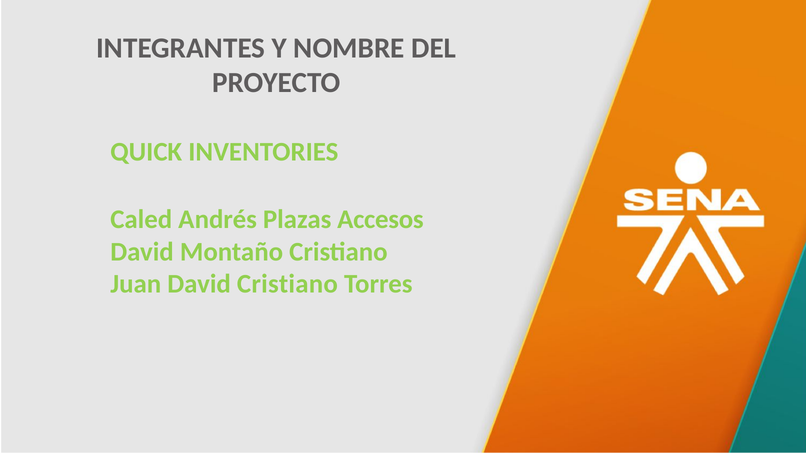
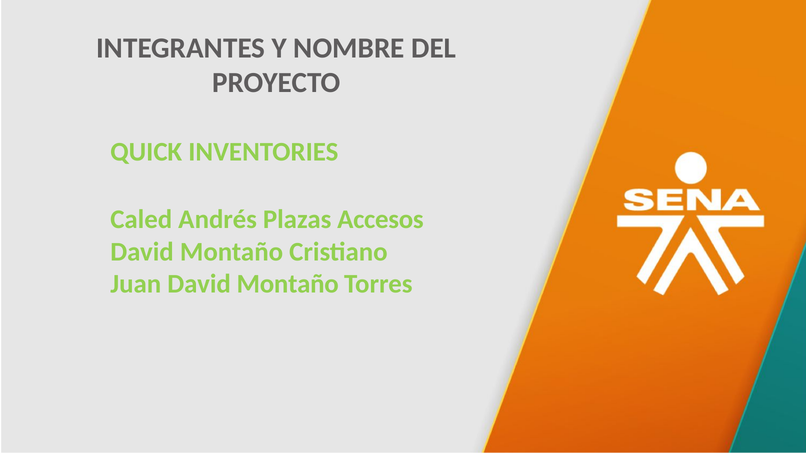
Juan David Cristiano: Cristiano -> Montaño (288, 284)
